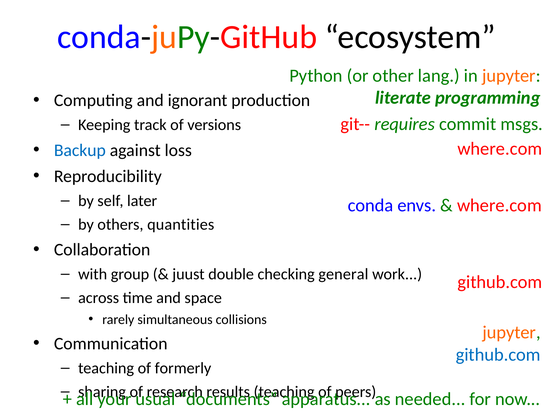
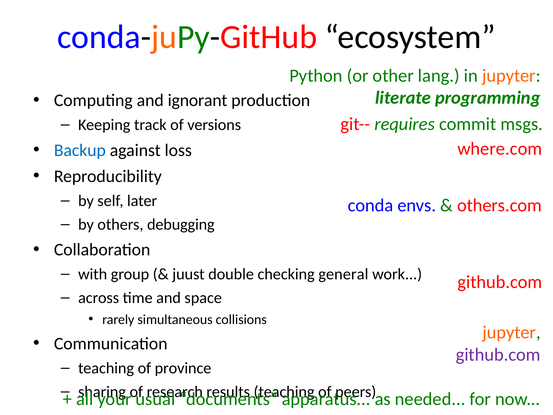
where.com: where.com -> others.com (499, 205)
quantities: quantities -> debugging (181, 224)
github.com colour: blue -> purple (498, 354)
formerly: formerly -> province (183, 368)
